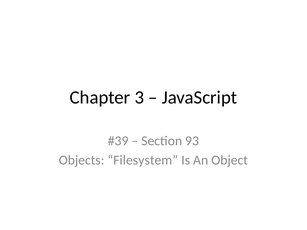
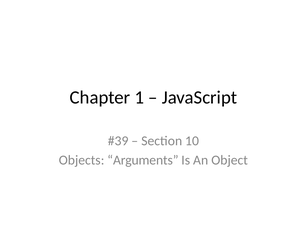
3: 3 -> 1 (139, 98)
93: 93 -> 10 (192, 141)
Filesystem: Filesystem -> Arguments (143, 160)
